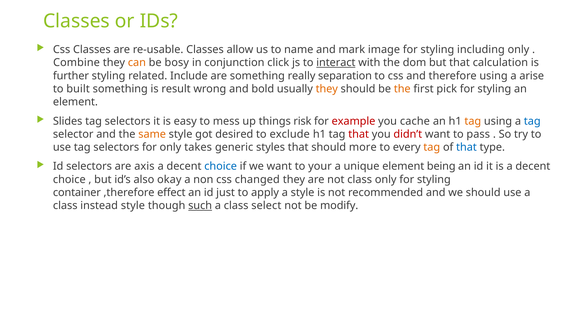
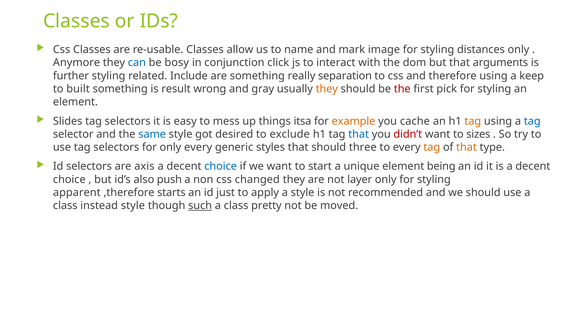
including: including -> distances (481, 50)
Combine: Combine -> Anymore (77, 63)
can colour: orange -> blue (137, 63)
interact underline: present -> none (336, 63)
calculation: calculation -> arguments (500, 63)
arise: arise -> keep (532, 76)
bold: bold -> gray (263, 89)
the colour: orange -> red (402, 89)
risk: risk -> itsa (302, 121)
example colour: red -> orange (353, 121)
same colour: orange -> blue (152, 134)
that colour: red -> blue (359, 134)
pass: pass -> sizes (478, 134)
only takes: takes -> every (198, 147)
more: more -> three (363, 147)
that colour: blue -> orange (466, 147)
your: your -> start (320, 166)
okay: okay -> push (169, 179)
not class: class -> layer (360, 179)
container: container -> apparent (77, 192)
effect: effect -> starts (171, 192)
select: select -> pretty (266, 205)
modify: modify -> moved (339, 205)
